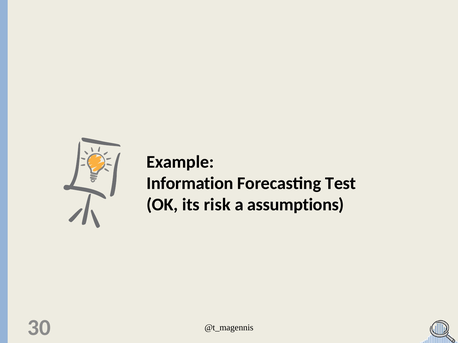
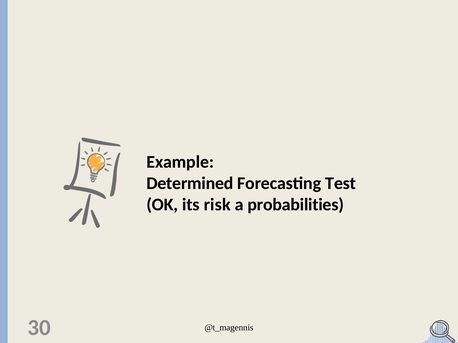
Information: Information -> Determined (190, 184)
assumptions: assumptions -> probabilities (296, 205)
